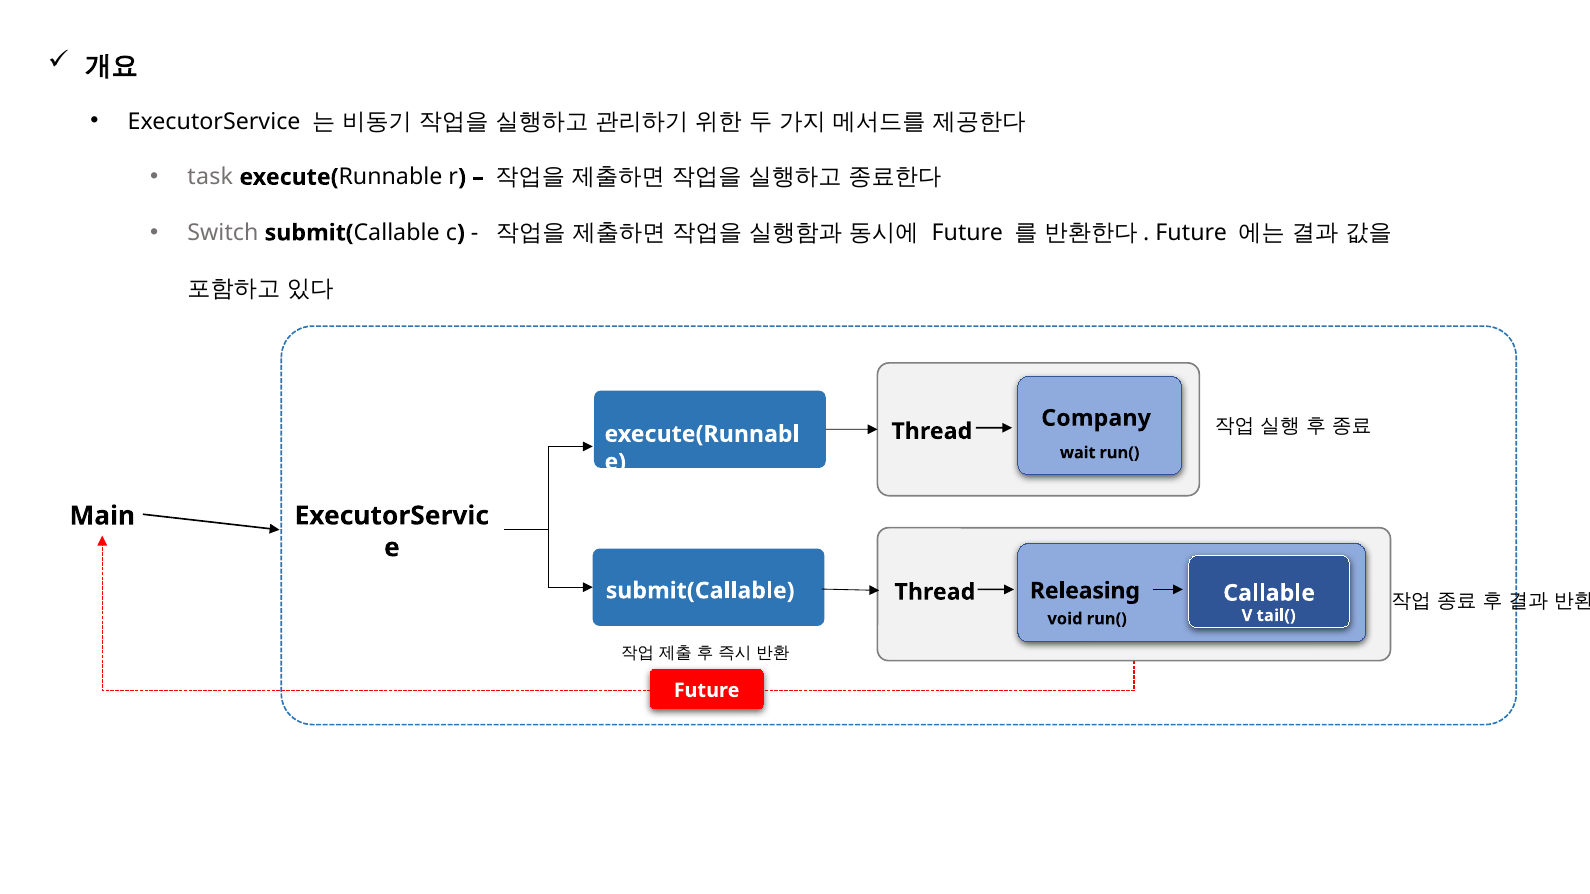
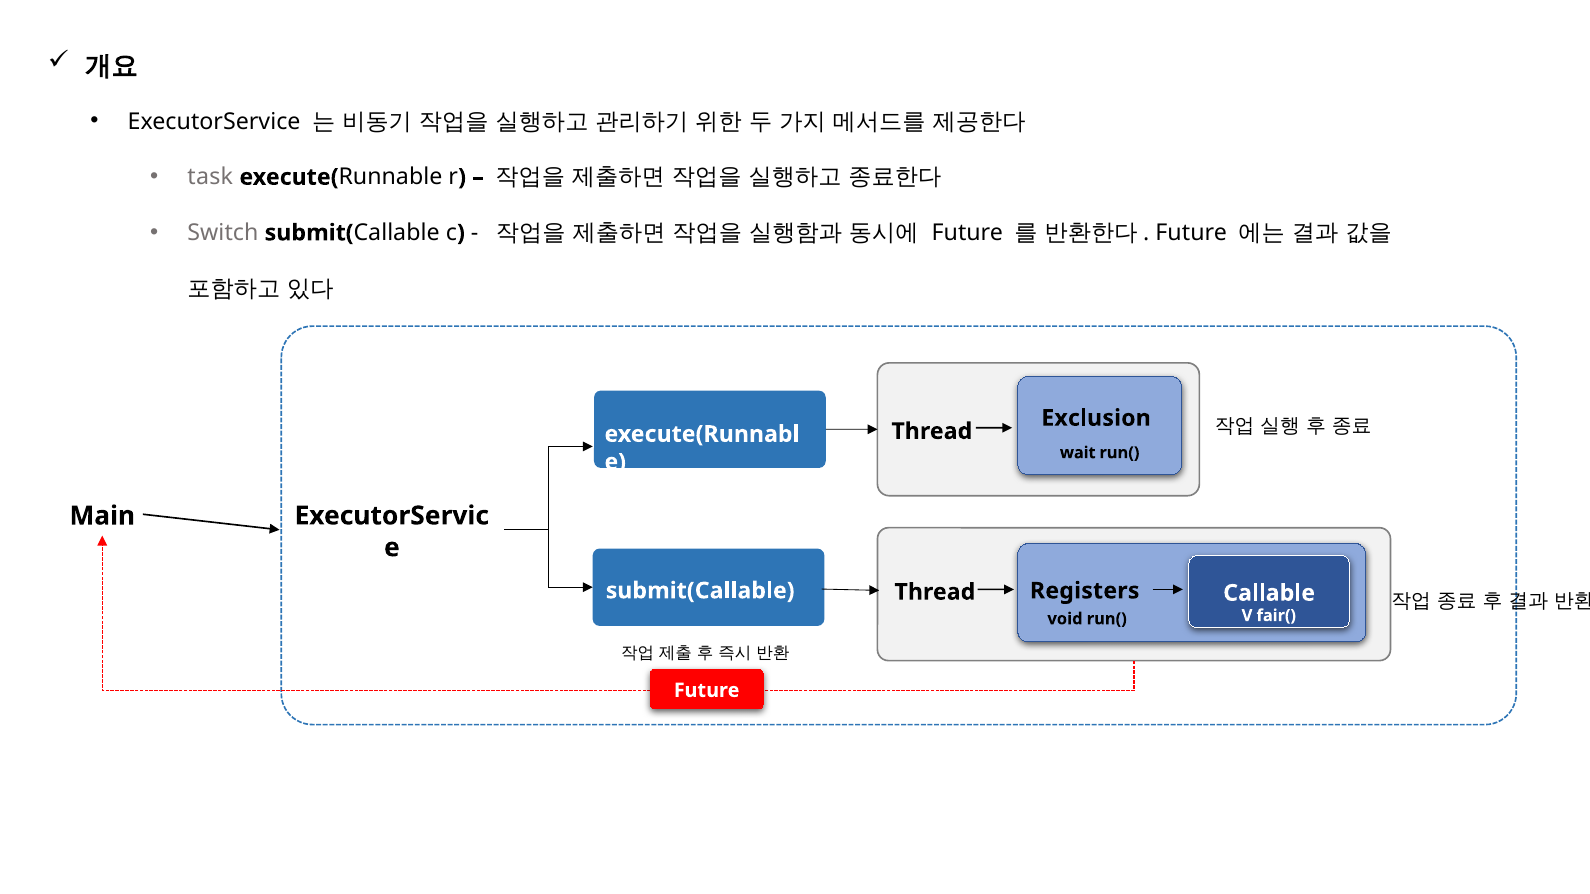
Company: Company -> Exclusion (1096, 418)
Releasing: Releasing -> Registers (1085, 591)
tail(: tail( -> fair( (1276, 616)
